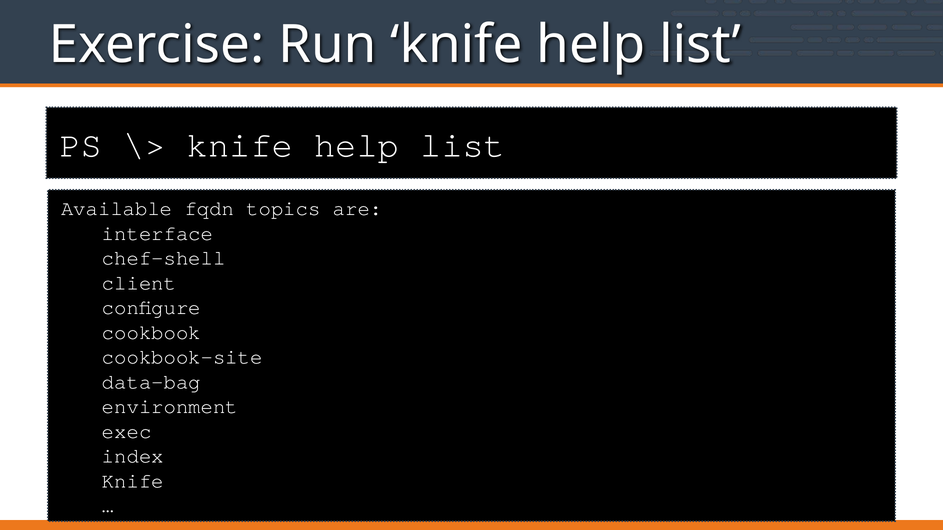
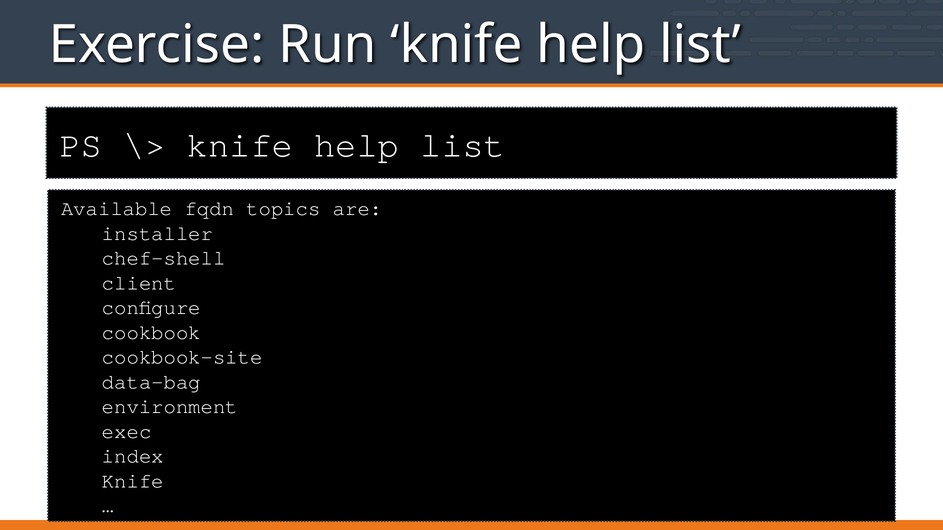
interface: interface -> installer (158, 233)
